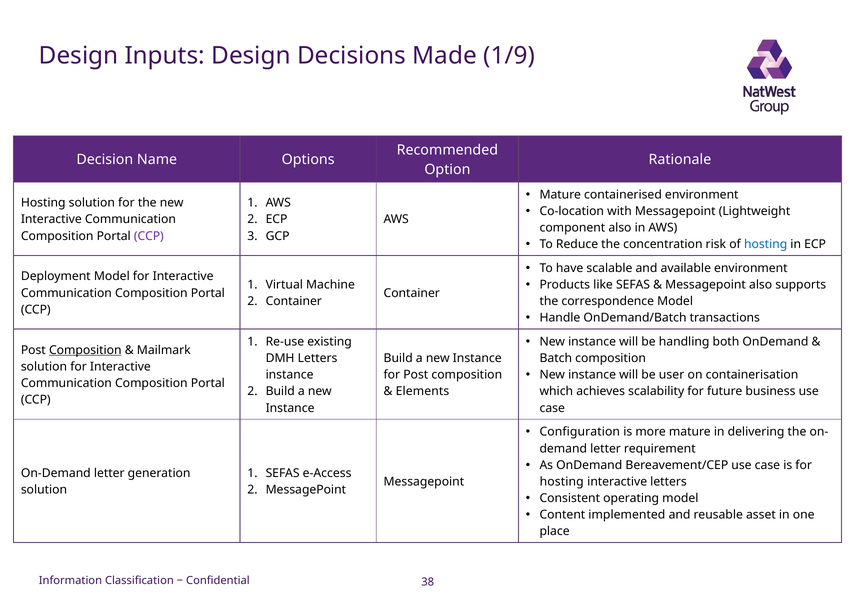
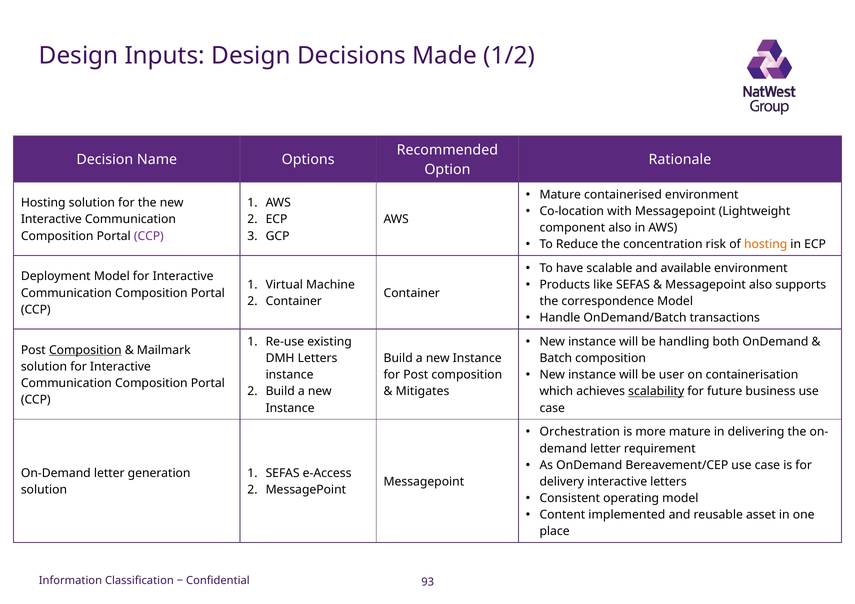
1/9: 1/9 -> 1/2 (509, 56)
hosting colour: blue -> orange (766, 245)
Elements: Elements -> Mitigates (423, 392)
scalability underline: none -> present (656, 392)
Configuration: Configuration -> Orchestration (580, 432)
hosting: hosting -> delivery (562, 482)
38: 38 -> 93 (428, 583)
